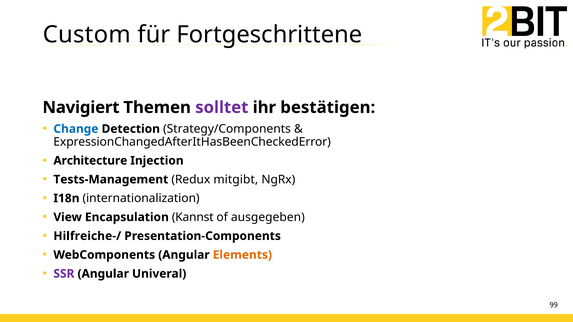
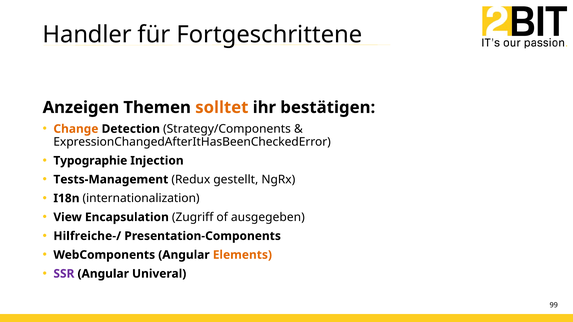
Custom: Custom -> Handler (87, 35)
Navigiert: Navigiert -> Anzeigen (81, 108)
solltet colour: purple -> orange (222, 108)
Change colour: blue -> orange (76, 129)
Architecture: Architecture -> Typographie (90, 161)
mitgibt: mitgibt -> gestellt (236, 180)
Kannst: Kannst -> Zugriff (193, 217)
